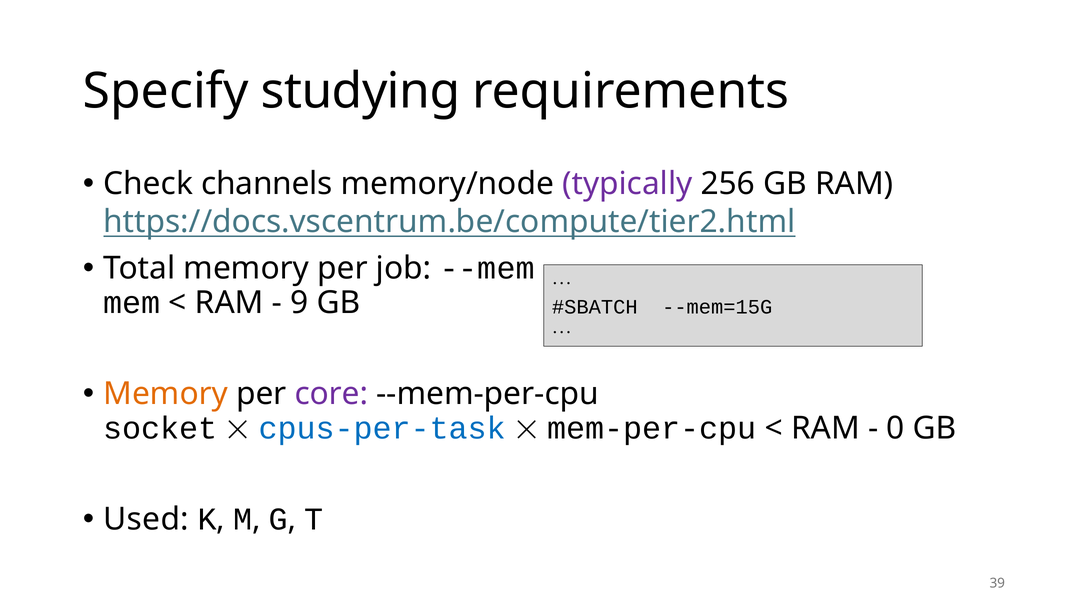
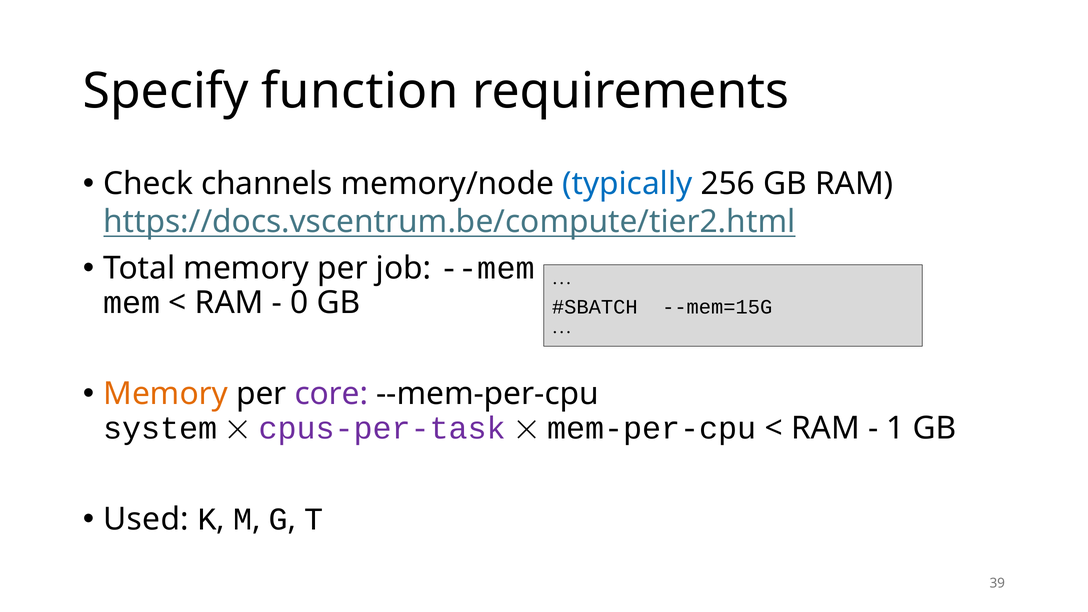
studying: studying -> function (360, 91)
typically colour: purple -> blue (627, 184)
9: 9 -> 0 (299, 303)
socket: socket -> system (160, 428)
cpus-per-task colour: blue -> purple (382, 428)
0: 0 -> 1 (895, 428)
